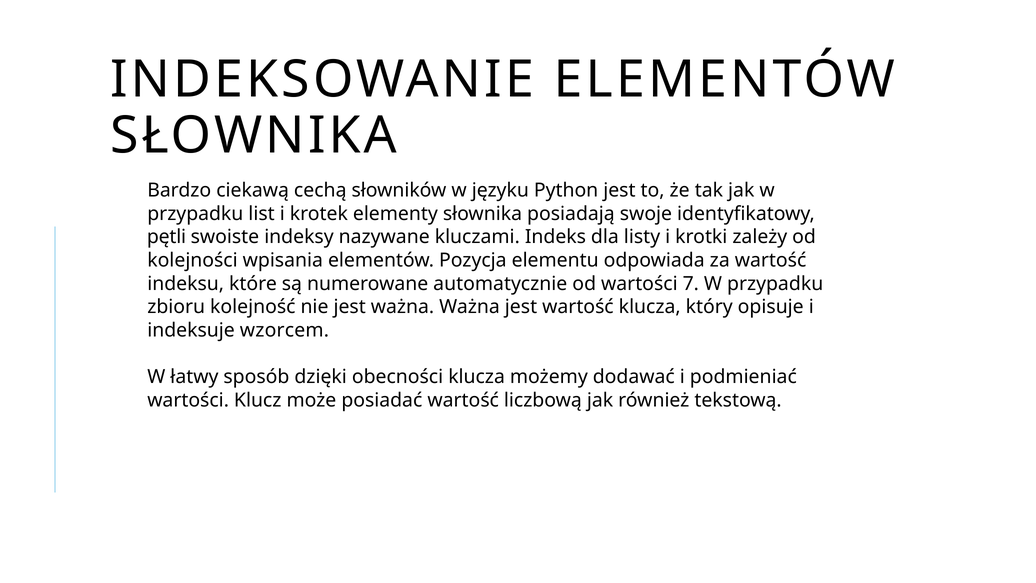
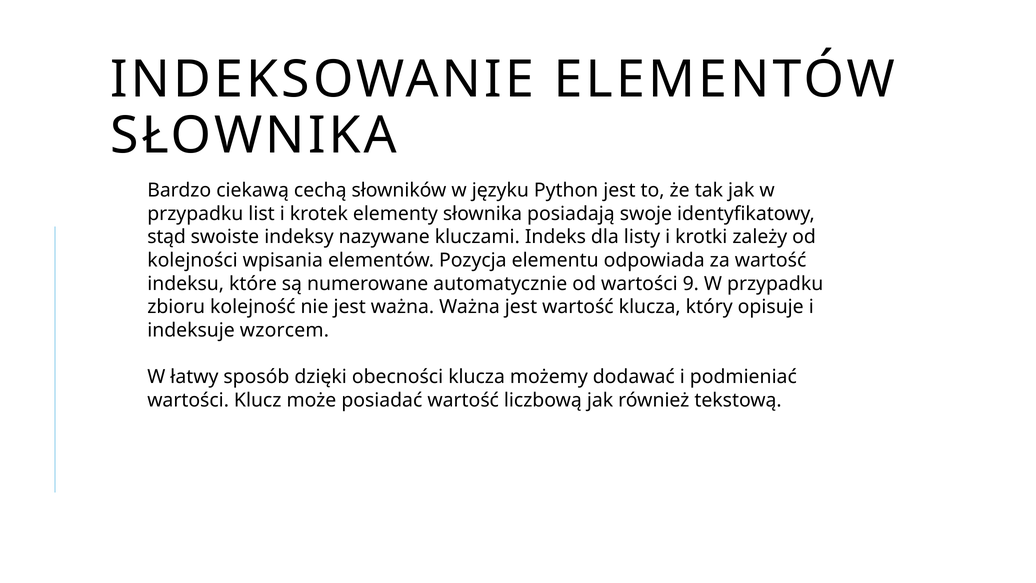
pętli: pętli -> stąd (167, 237)
7: 7 -> 9 (691, 284)
